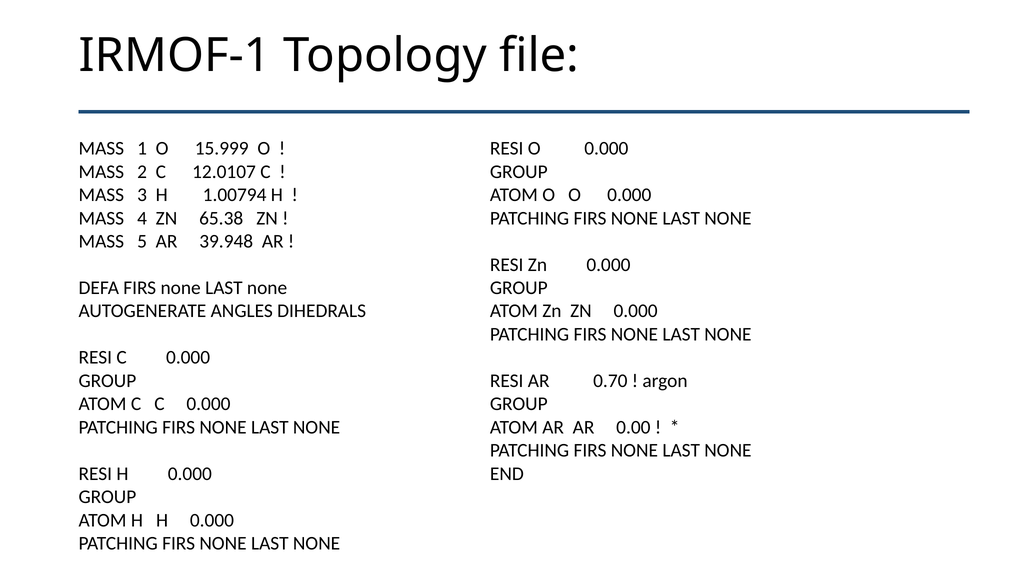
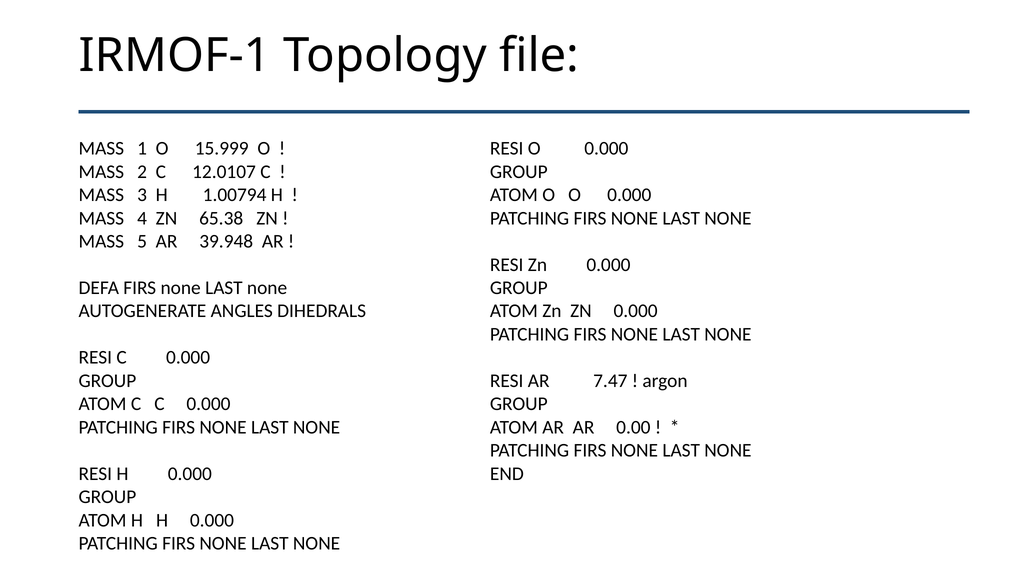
0.70: 0.70 -> 7.47 (610, 381)
